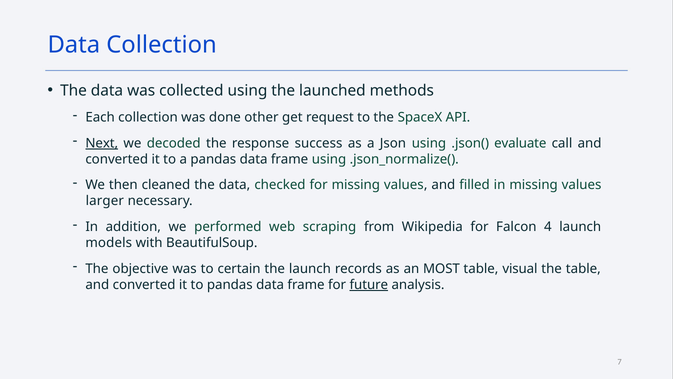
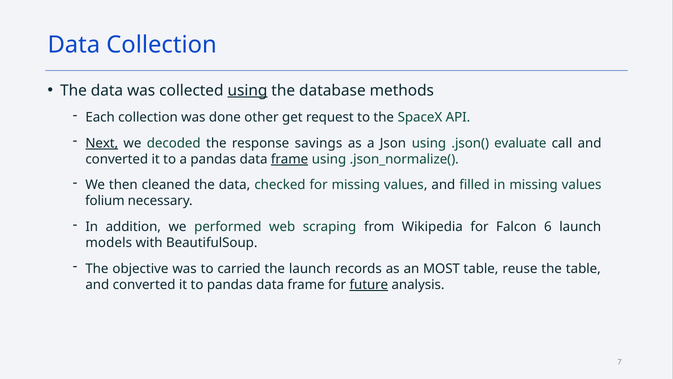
using underline: none -> present (247, 90)
launched: launched -> database (332, 90)
success: success -> savings (318, 143)
frame underline: none -> present (290, 159)
larger: larger -> folium (105, 201)
4: 4 -> 6 (548, 227)
certain: certain -> carried (239, 268)
visual: visual -> reuse (520, 268)
